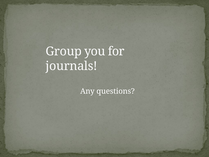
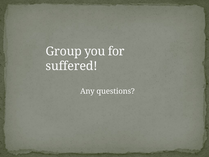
journals: journals -> suffered (72, 66)
